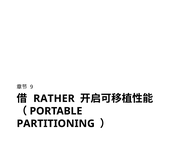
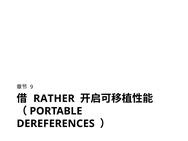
PARTITIONING: PARTITIONING -> DEREFERENCES (56, 124)
